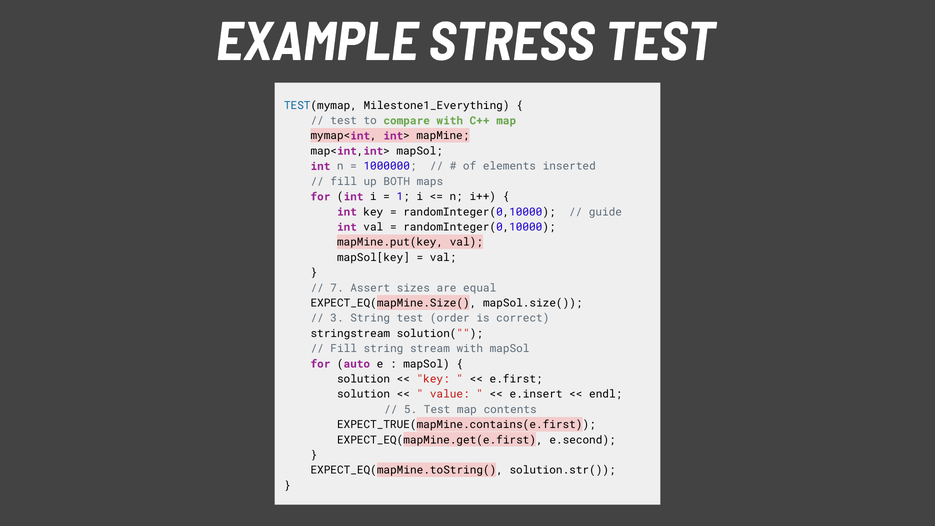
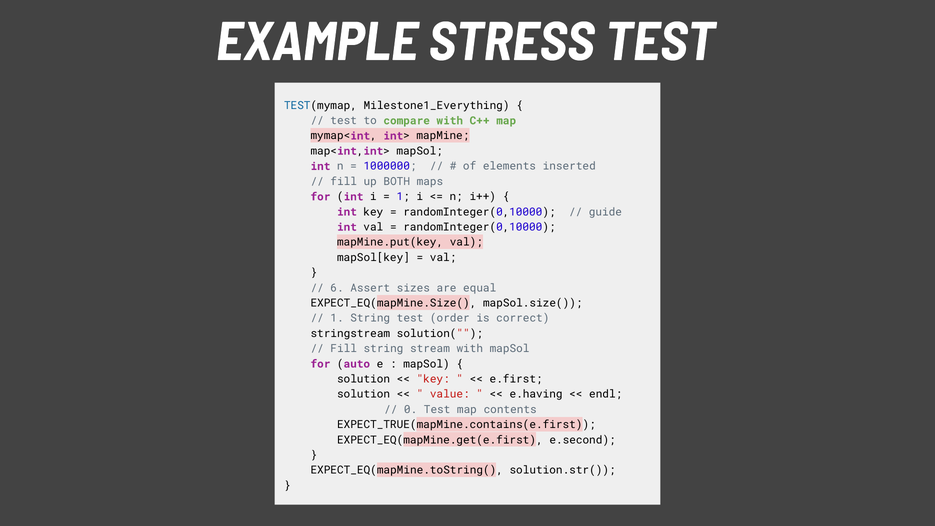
7: 7 -> 6 (337, 288)
3: 3 -> 1 (337, 318)
e.insert: e.insert -> e.having (536, 394)
5: 5 -> 0 (411, 409)
